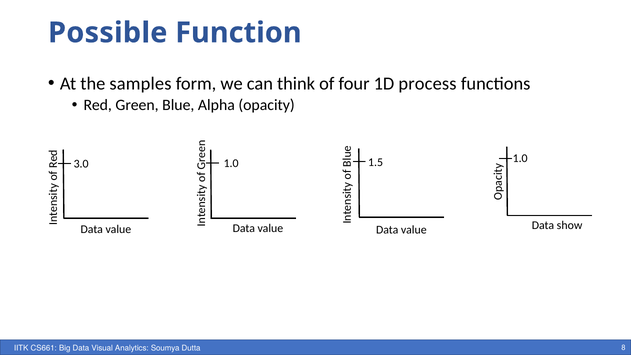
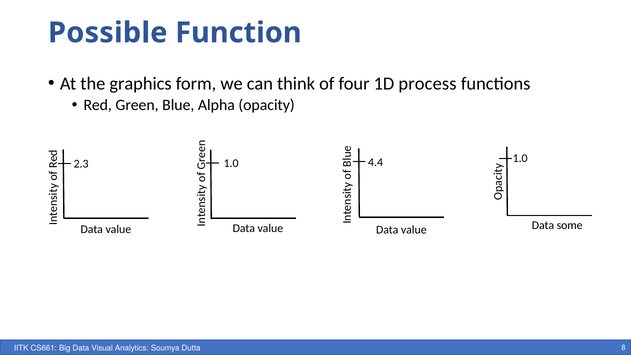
samples: samples -> graphics (141, 83)
1.5: 1.5 -> 4.4 (376, 162)
3.0: 3.0 -> 2.3 (81, 164)
show: show -> some (570, 225)
